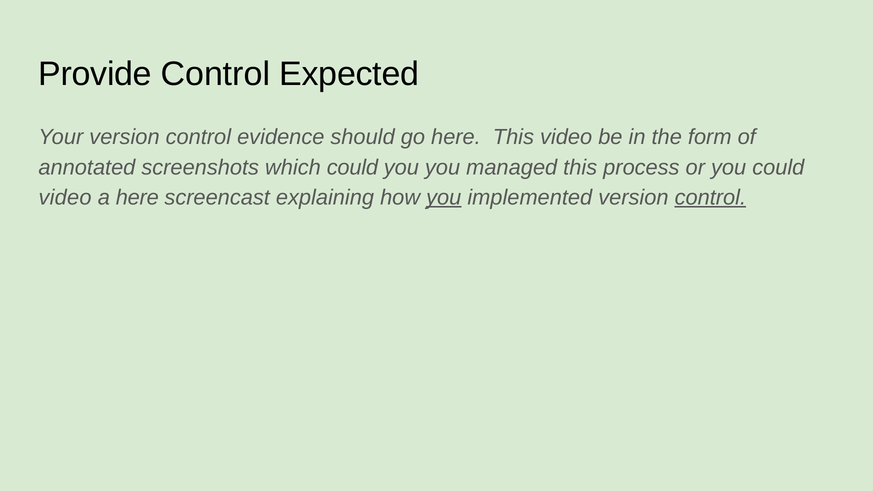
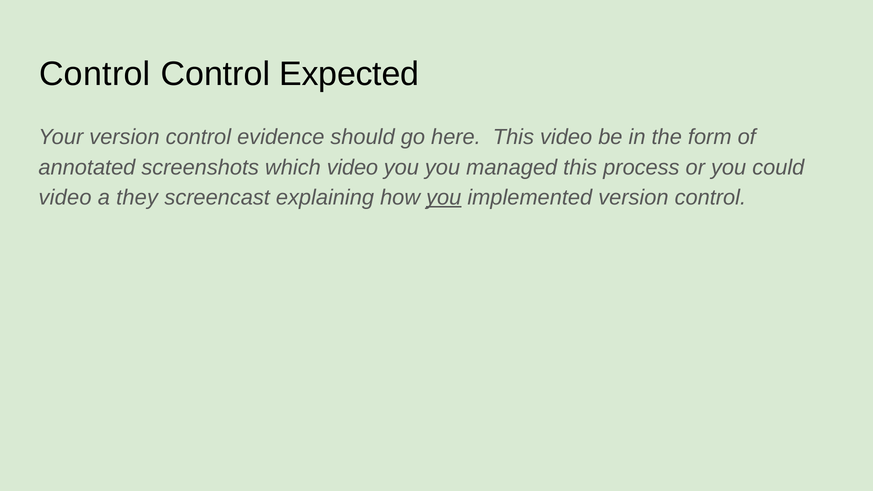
Provide: Provide -> Control (95, 74)
which could: could -> video (352, 167)
a here: here -> they (137, 198)
control underline: present -> none (710, 198)
